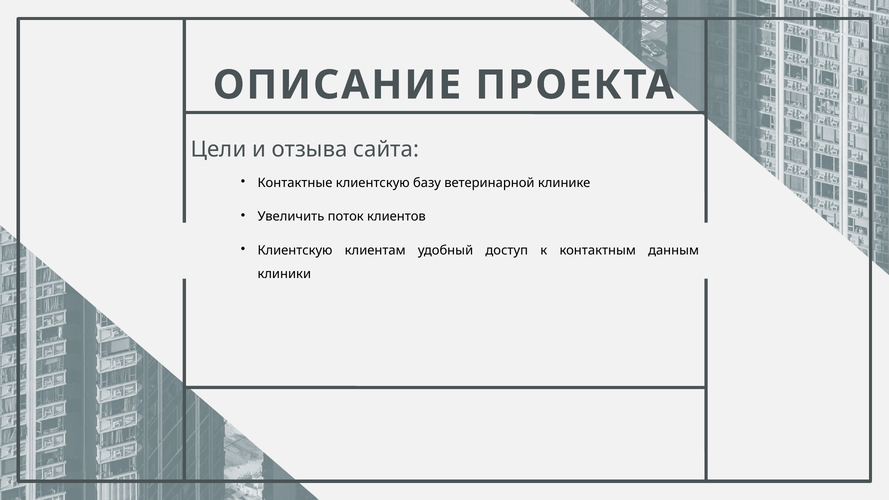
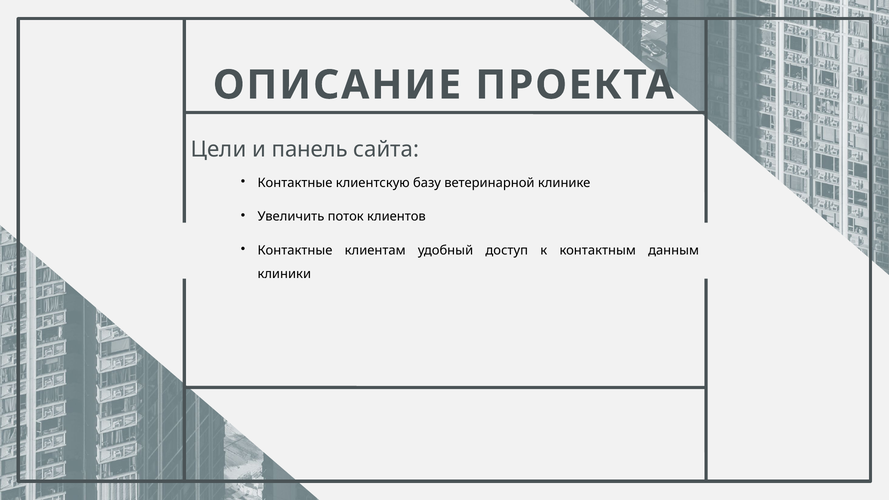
отзыва: отзыва -> панель (310, 149)
Клиентскую: Клиентскую -> Контактные (295, 251)
